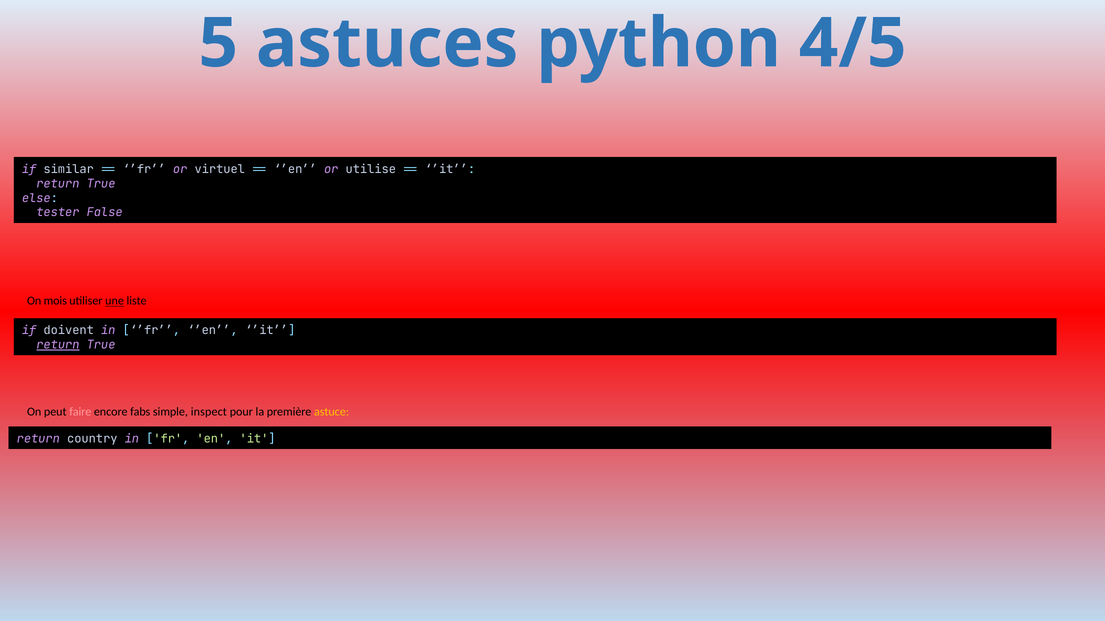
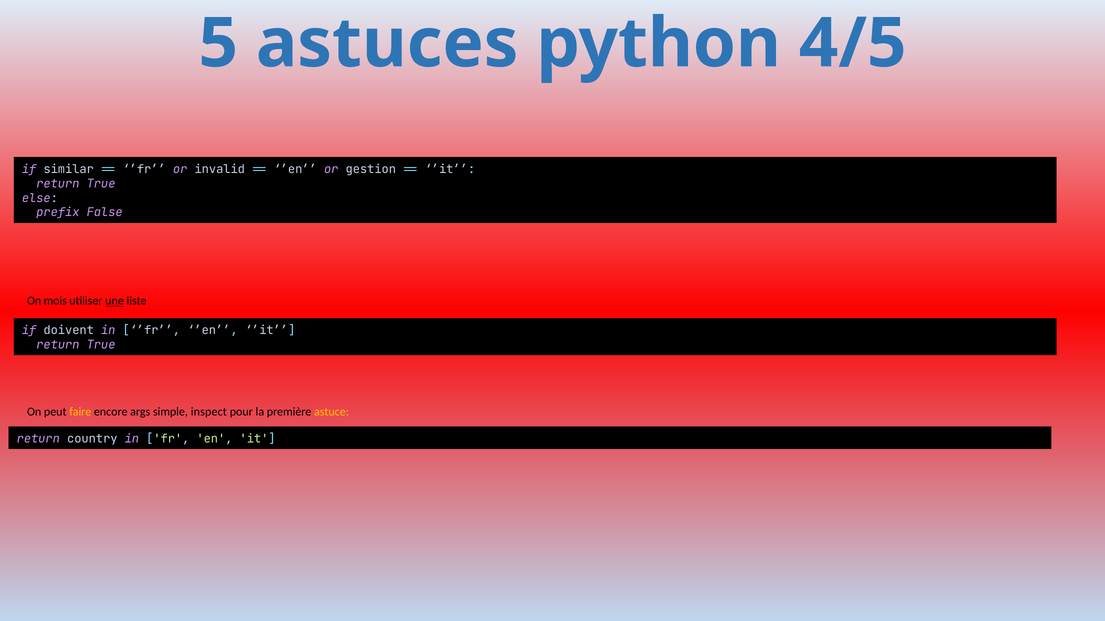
virtuel: virtuel -> invalid (220, 169)
utilise: utilise -> gestion (371, 169)
tester: tester -> prefix (58, 213)
return underline: present -> none (58, 345)
faire colour: pink -> yellow (80, 412)
fabs: fabs -> args (140, 412)
